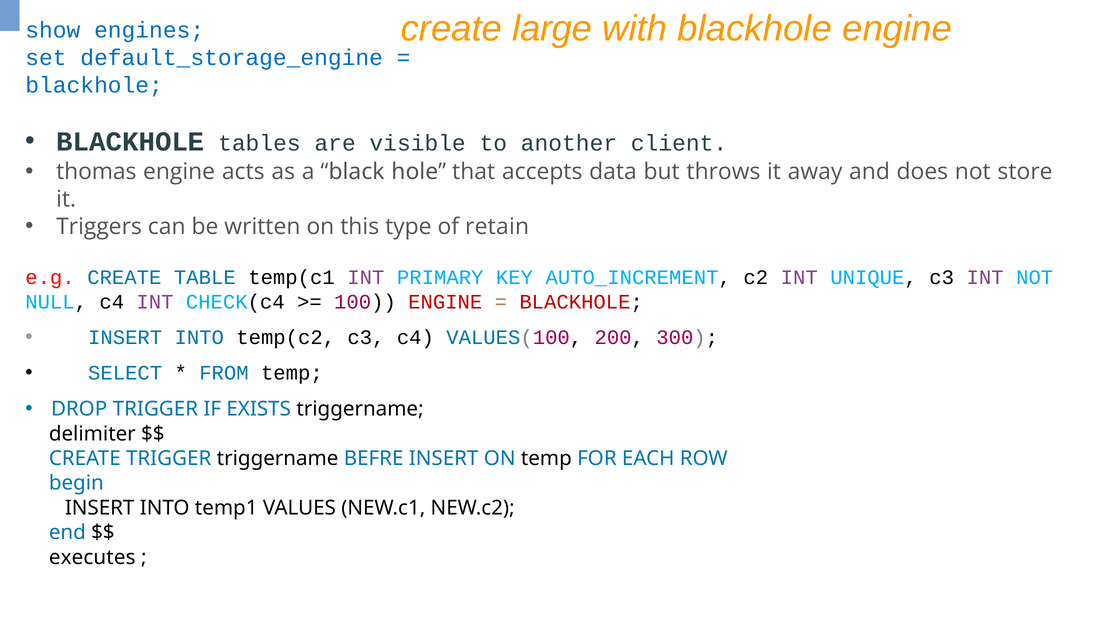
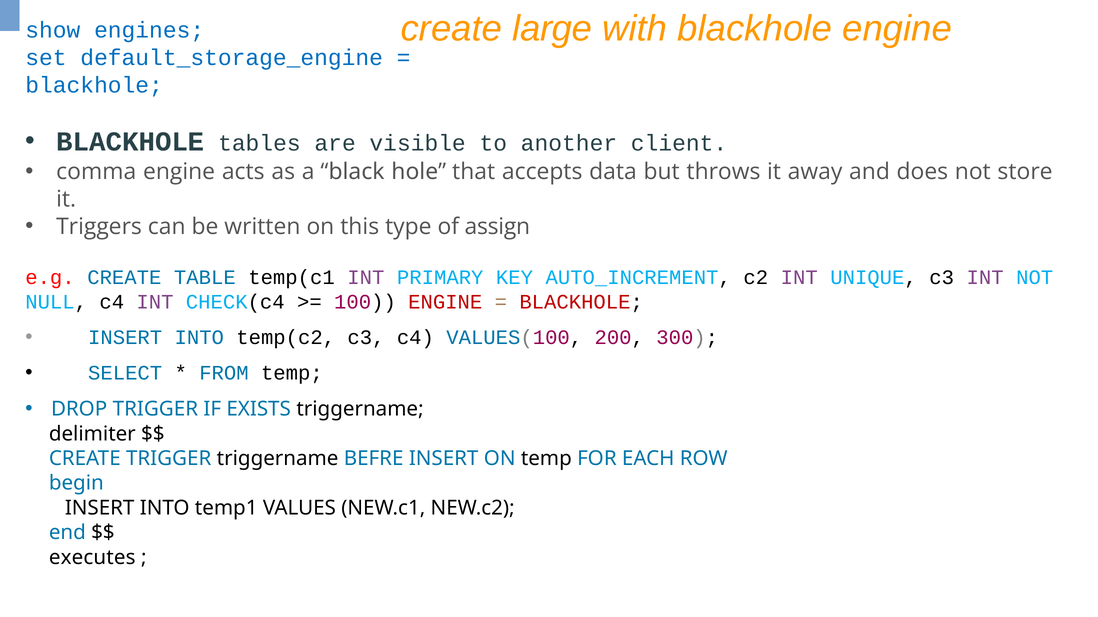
thomas: thomas -> comma (96, 172)
retain: retain -> assign (497, 227)
